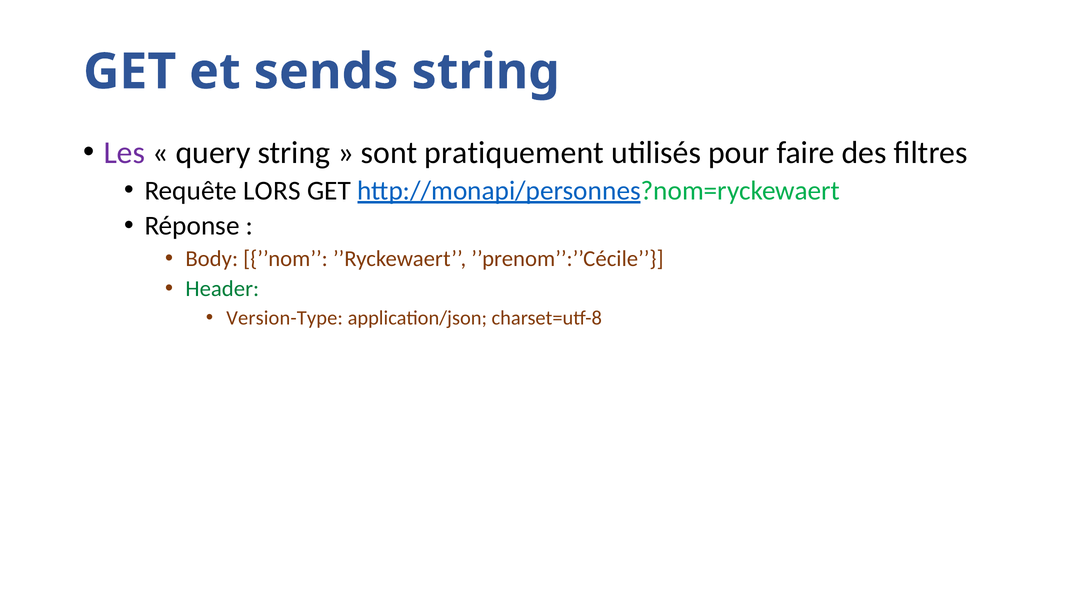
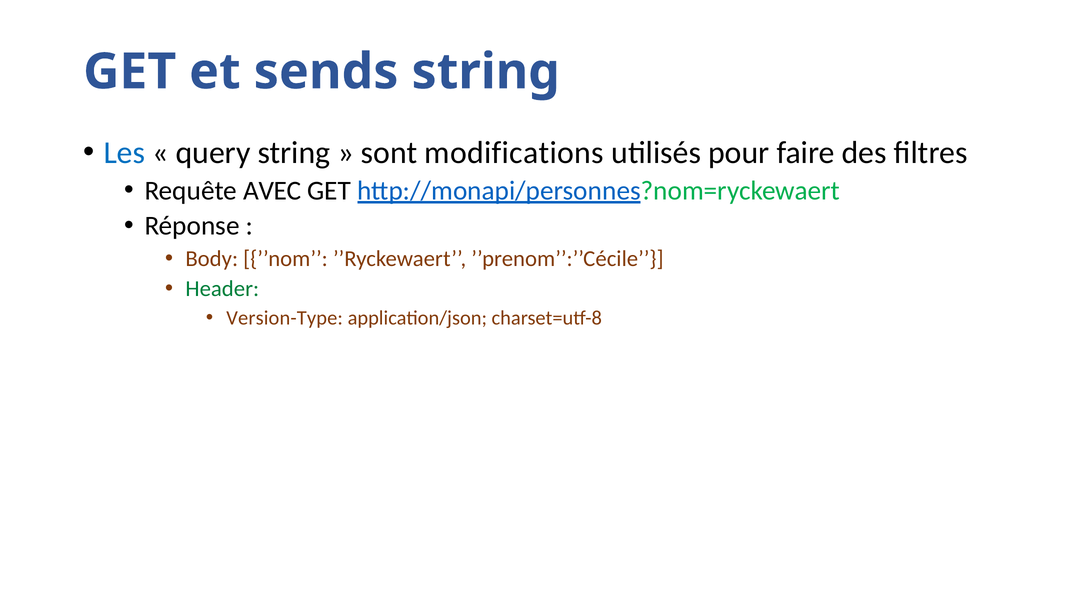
Les colour: purple -> blue (124, 152)
pratiquement: pratiquement -> modifications (514, 152)
LORS: LORS -> AVEC (272, 190)
